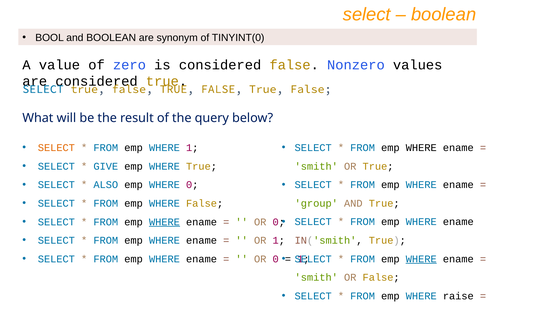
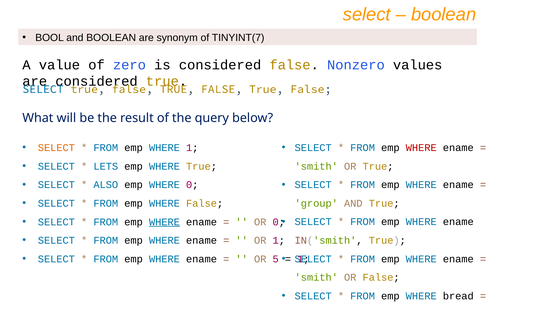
TINYINT(0: TINYINT(0 -> TINYINT(7 (238, 38)
WHERE colour: black -> red (421, 148)
GIVE: GIVE -> LETS (106, 166)
0: 0 -> 5 (276, 259)
WHERE underline: present -> none (421, 259)
raise: raise -> bread (458, 296)
